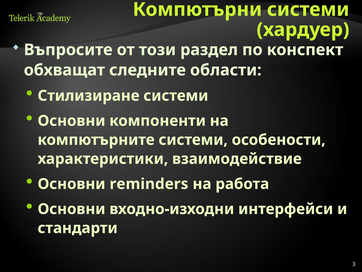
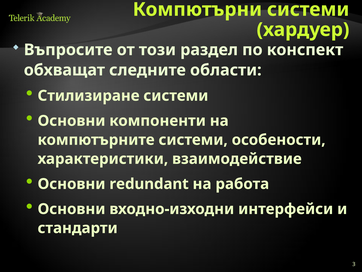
reminders: reminders -> redundant (149, 184)
